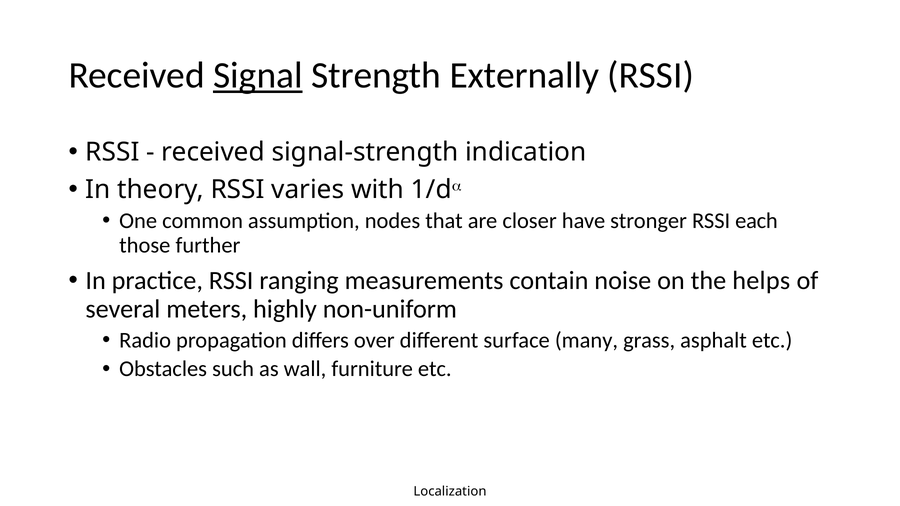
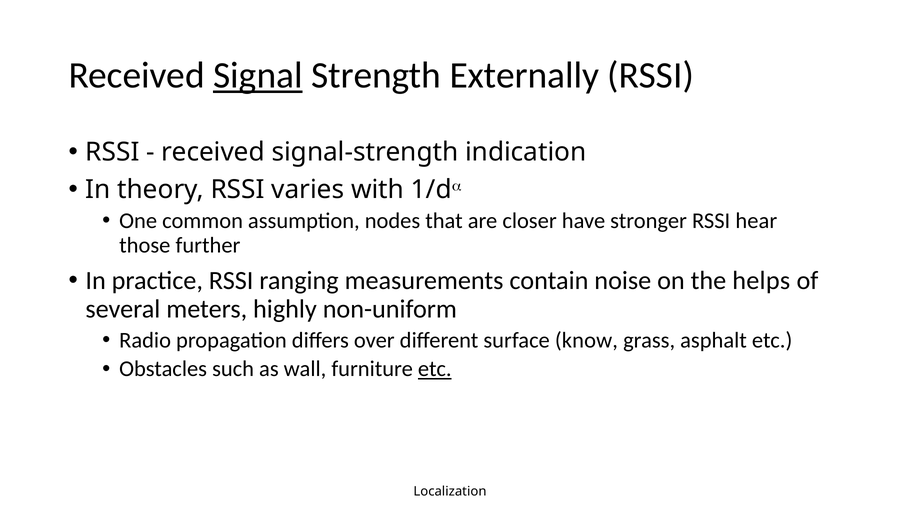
each: each -> hear (756, 221)
many: many -> know (586, 340)
etc underline: none -> present (435, 369)
